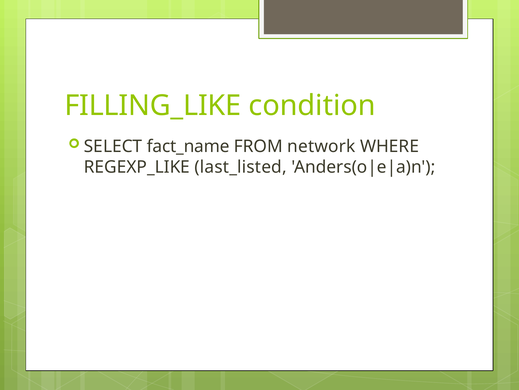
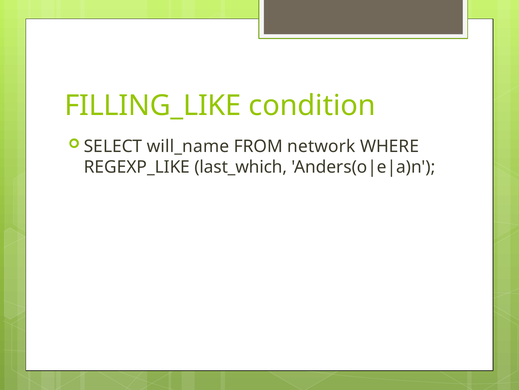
fact_name: fact_name -> will_name (188, 146)
last_listed: last_listed -> last_which (241, 167)
